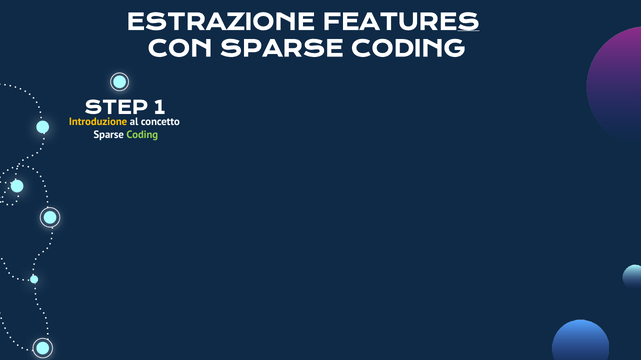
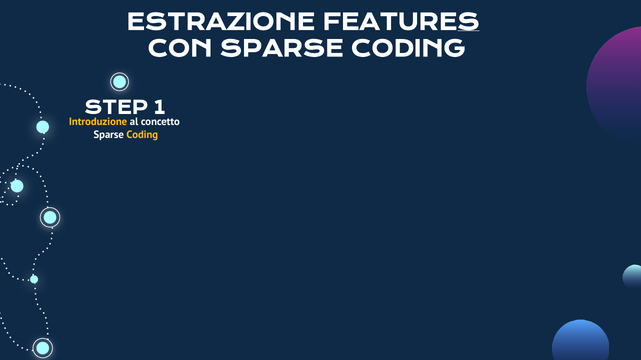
Coding colour: light green -> yellow (142, 135)
